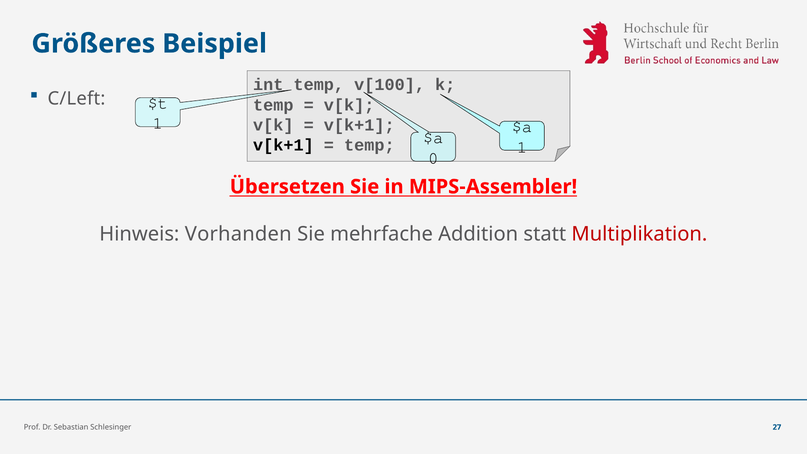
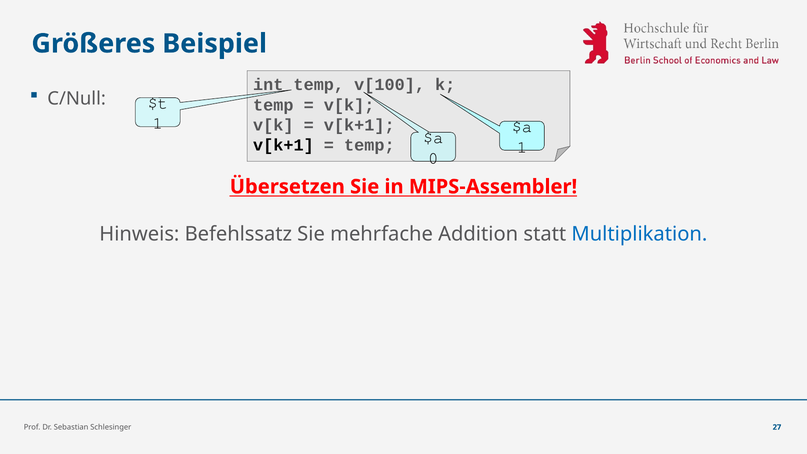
C/Left: C/Left -> C/Null (77, 99)
Vorhanden: Vorhanden -> Befehlssatz (238, 234)
Multiplikation colour: red -> blue (639, 234)
